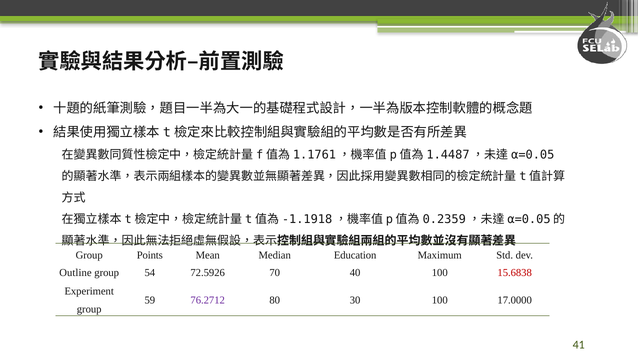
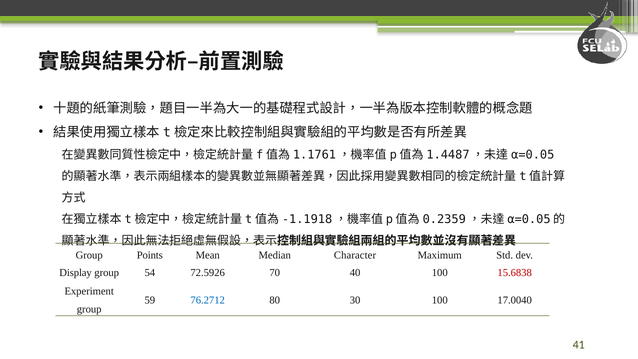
Education: Education -> Character (355, 255)
Outline: Outline -> Display (76, 273)
76.2712 colour: purple -> blue (208, 300)
17.0000: 17.0000 -> 17.0040 (515, 300)
